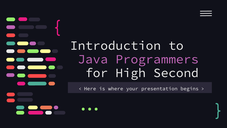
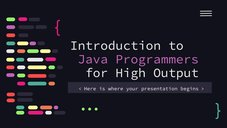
Second: Second -> Output (176, 73)
